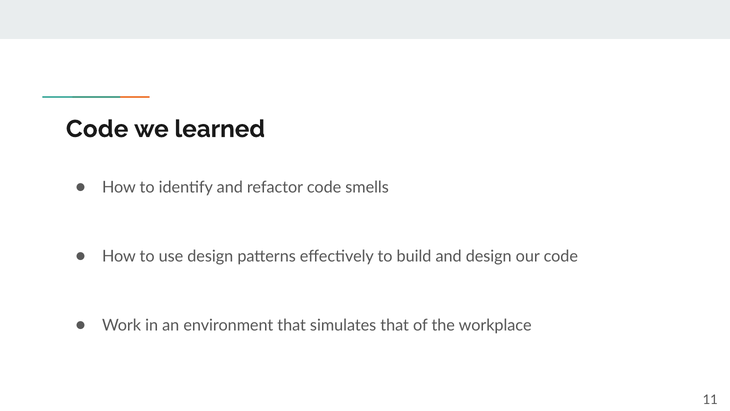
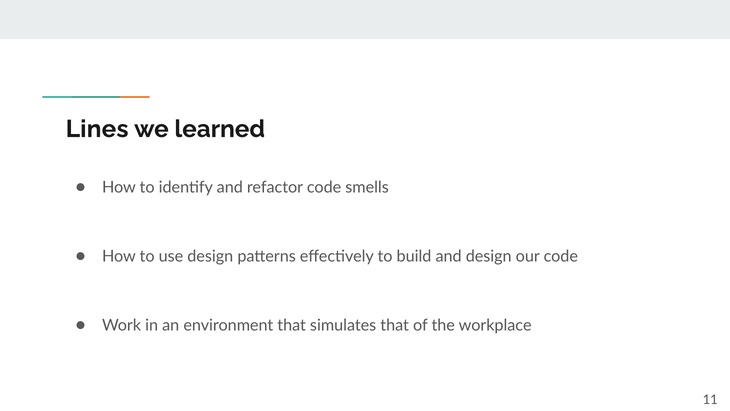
Code: Code -> Lines (97, 129)
